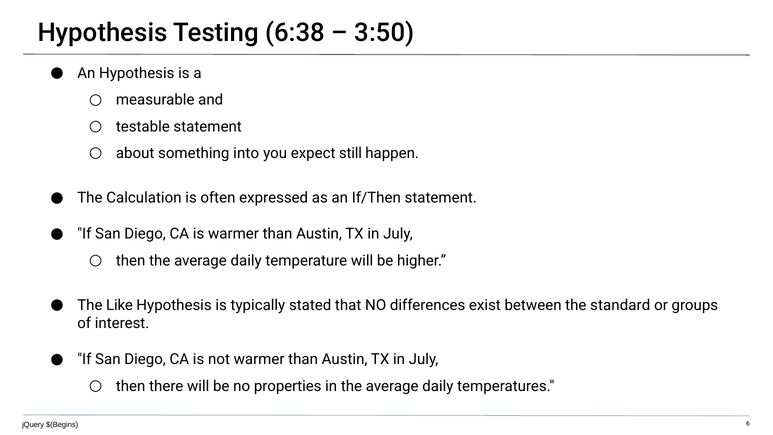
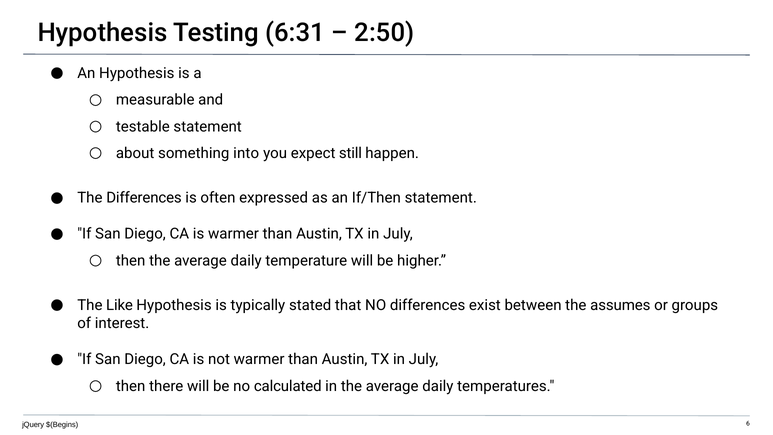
6:38: 6:38 -> 6:31 (295, 33)
3:50: 3:50 -> 2:50 (384, 33)
The Calculation: Calculation -> Differences (144, 198)
standard: standard -> assumes (620, 305)
properties: properties -> calculated (288, 386)
